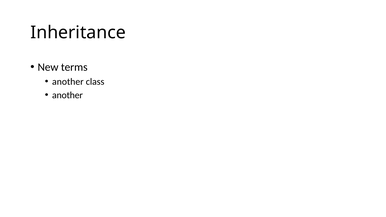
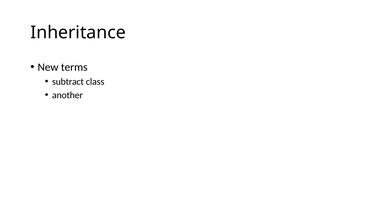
another: another -> subtract (68, 82)
